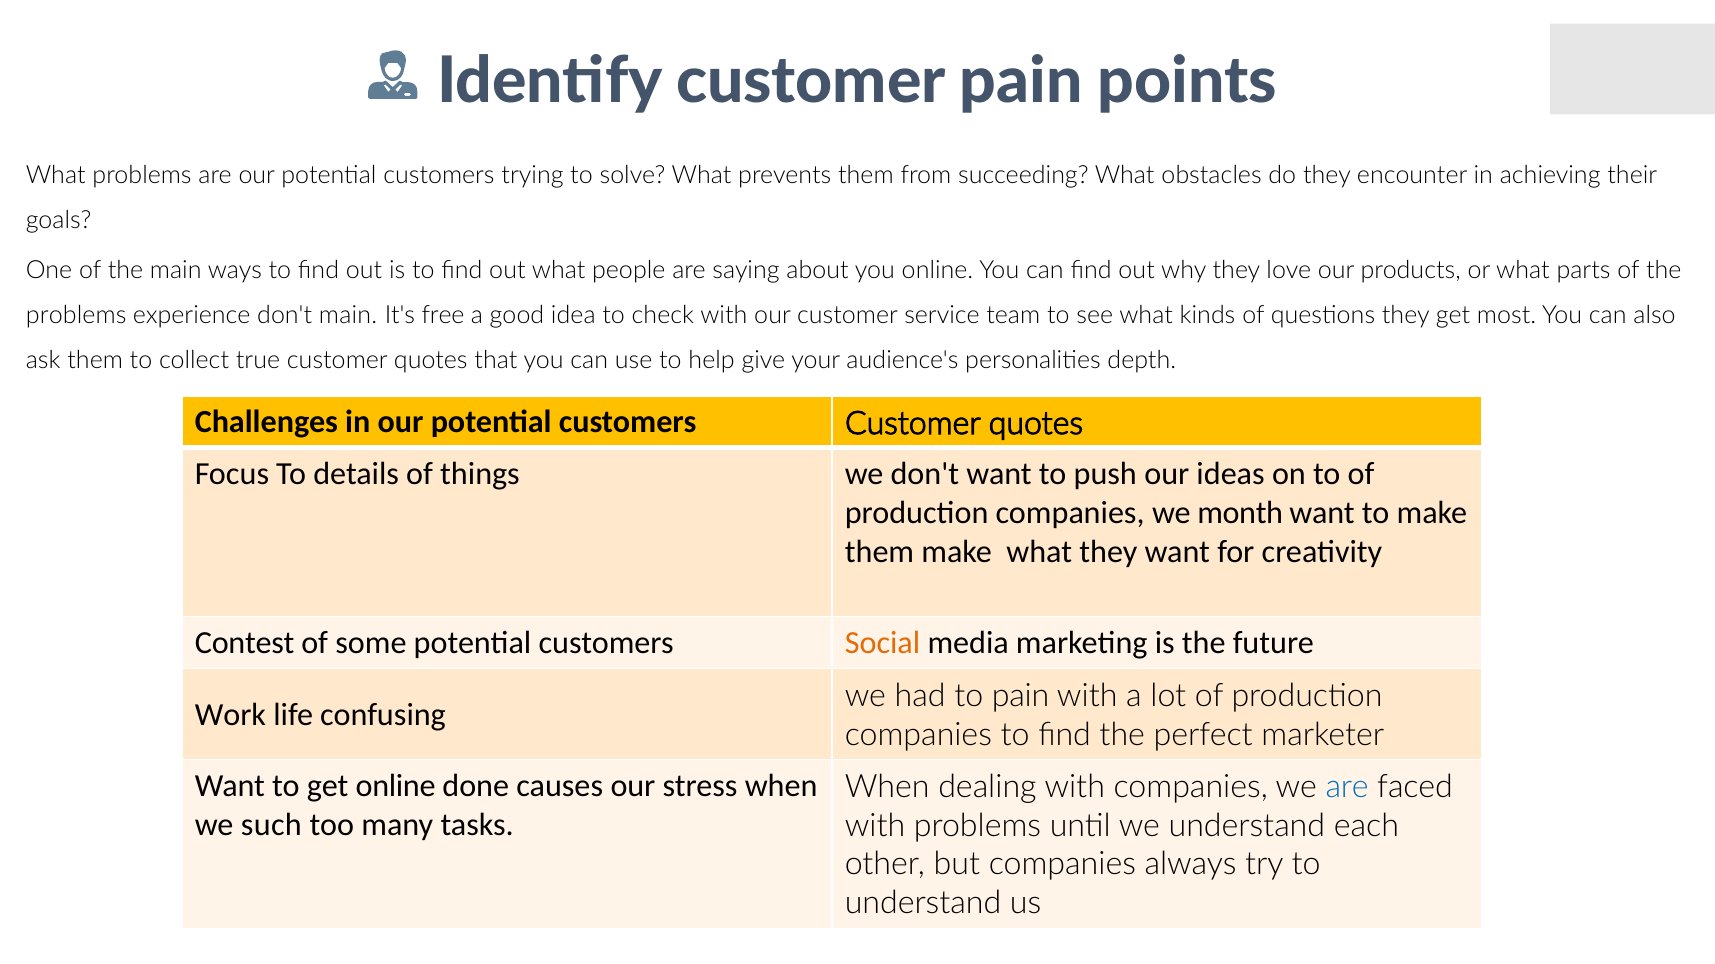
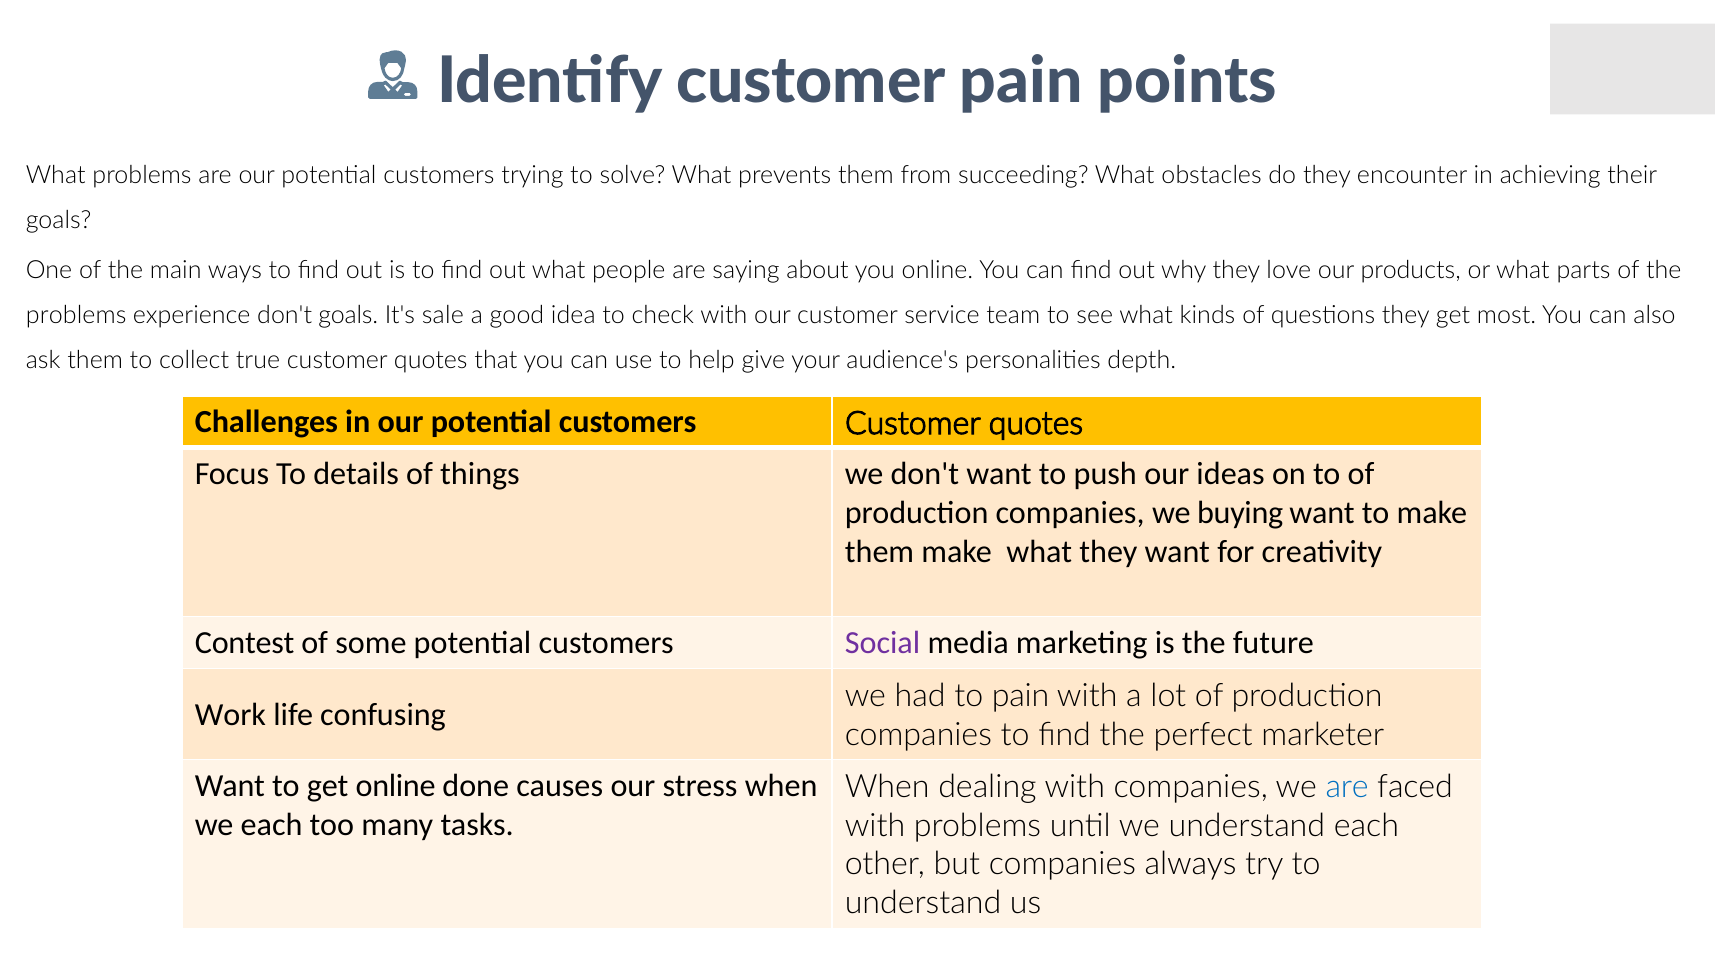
don't main: main -> goals (348, 316)
free: free -> sale (443, 316)
month: month -> buying (1240, 513)
Social colour: orange -> purple (883, 643)
we such: such -> each (272, 826)
